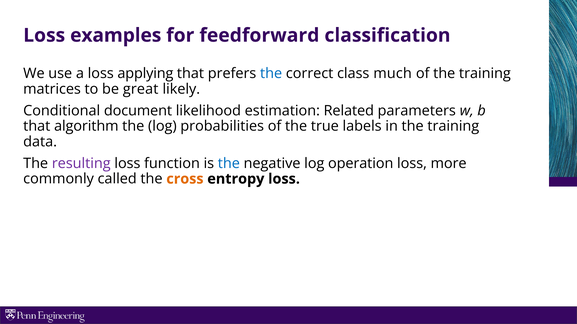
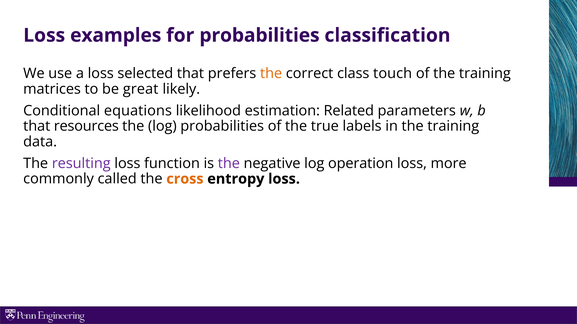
for feedforward: feedforward -> probabilities (259, 35)
applying: applying -> selected (145, 74)
the colour: blue -> orange (271, 74)
much: much -> touch (393, 74)
document: document -> equations (138, 111)
algorithm: algorithm -> resources (86, 126)
the colour: blue -> purple (229, 164)
